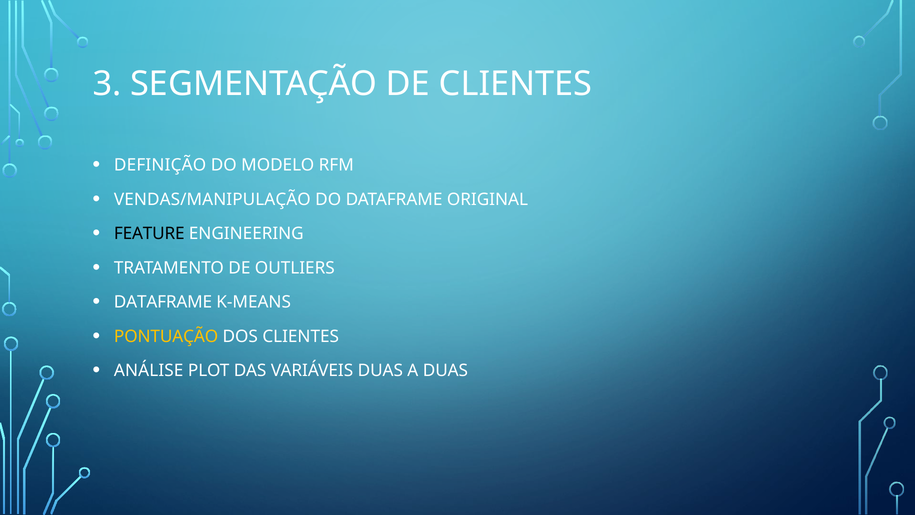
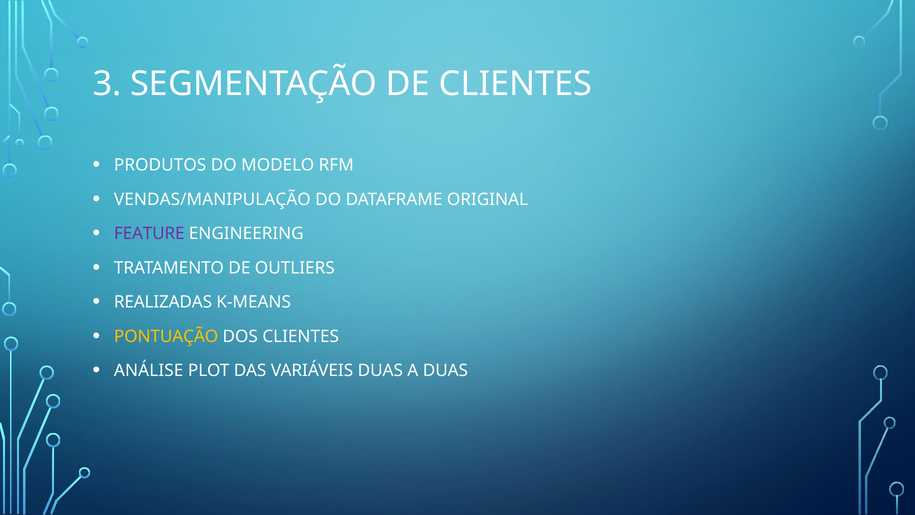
DEFINIÇÃO: DEFINIÇÃO -> PRODUTOS (160, 165)
FEATURE colour: black -> purple (149, 234)
DATAFRAME: DATAFRAME -> REALIZADAS (163, 302)
